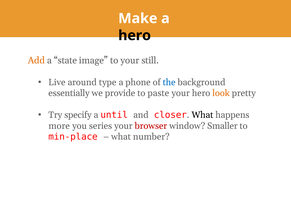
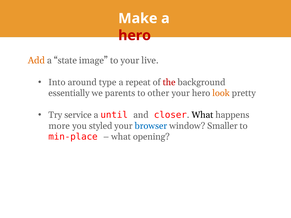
hero colour: black -> red (135, 35)
still: still -> live (150, 60)
Live: Live -> Into (57, 82)
phone: phone -> repeat (138, 82)
the colour: blue -> red (169, 82)
provide: provide -> parents (120, 93)
paste: paste -> other (158, 93)
specify: specify -> service (78, 115)
series: series -> styled (101, 126)
browser colour: red -> blue (151, 126)
number: number -> opening (151, 137)
